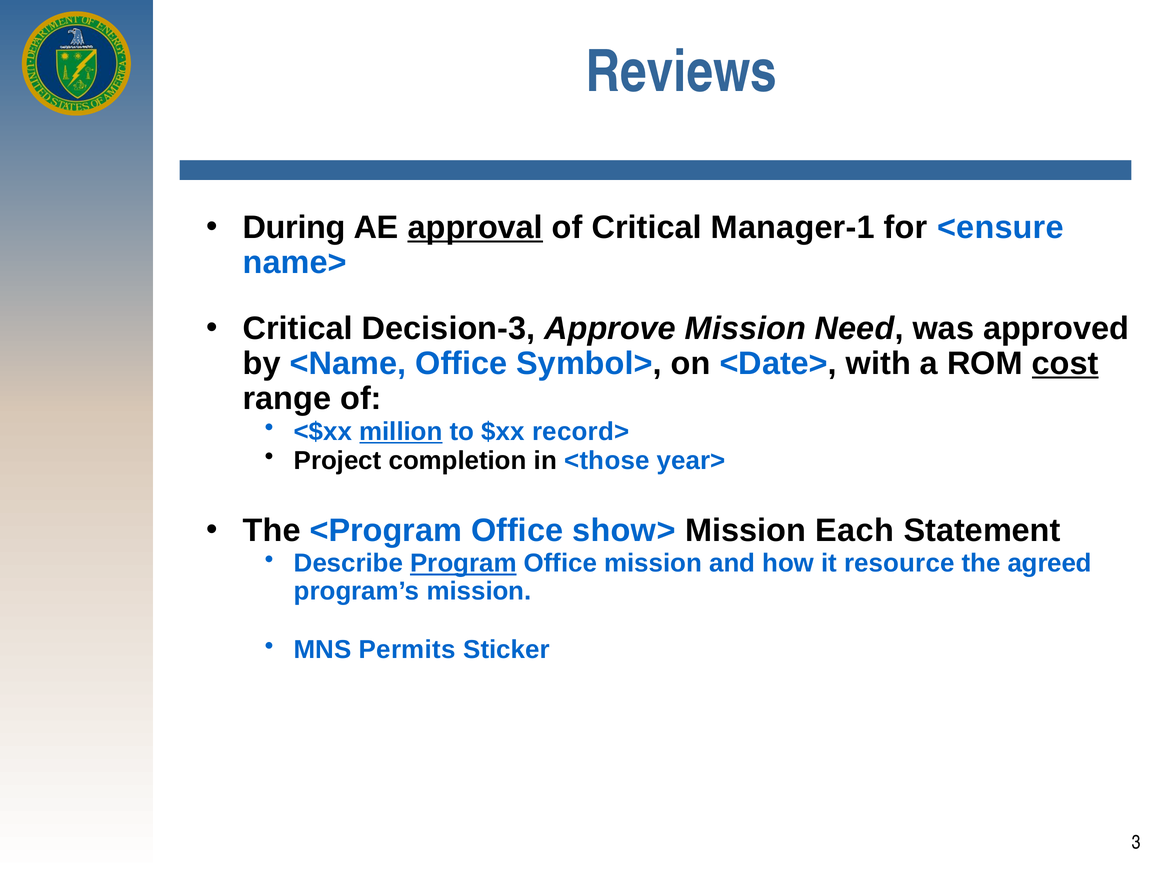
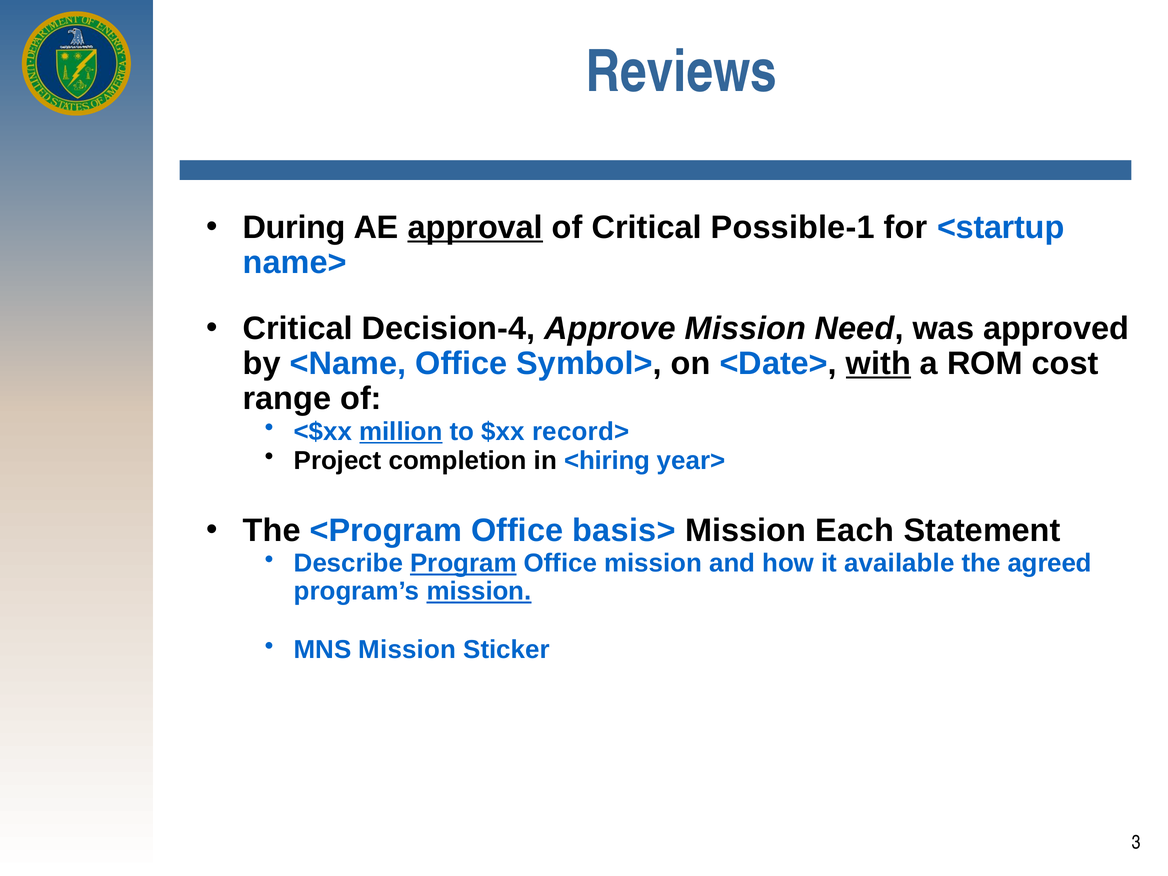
Manager-1: Manager-1 -> Possible-1 (793, 228)
<ensure: <ensure -> <startup (1001, 228)
Decision-3: Decision-3 -> Decision-4 (448, 329)
with underline: none -> present (878, 364)
cost underline: present -> none (1065, 364)
<those: <those -> <hiring (607, 461)
show>: show> -> basis> (624, 531)
resource: resource -> available (899, 563)
mission underline: none -> present (479, 591)
MNS Permits: Permits -> Mission (407, 650)
